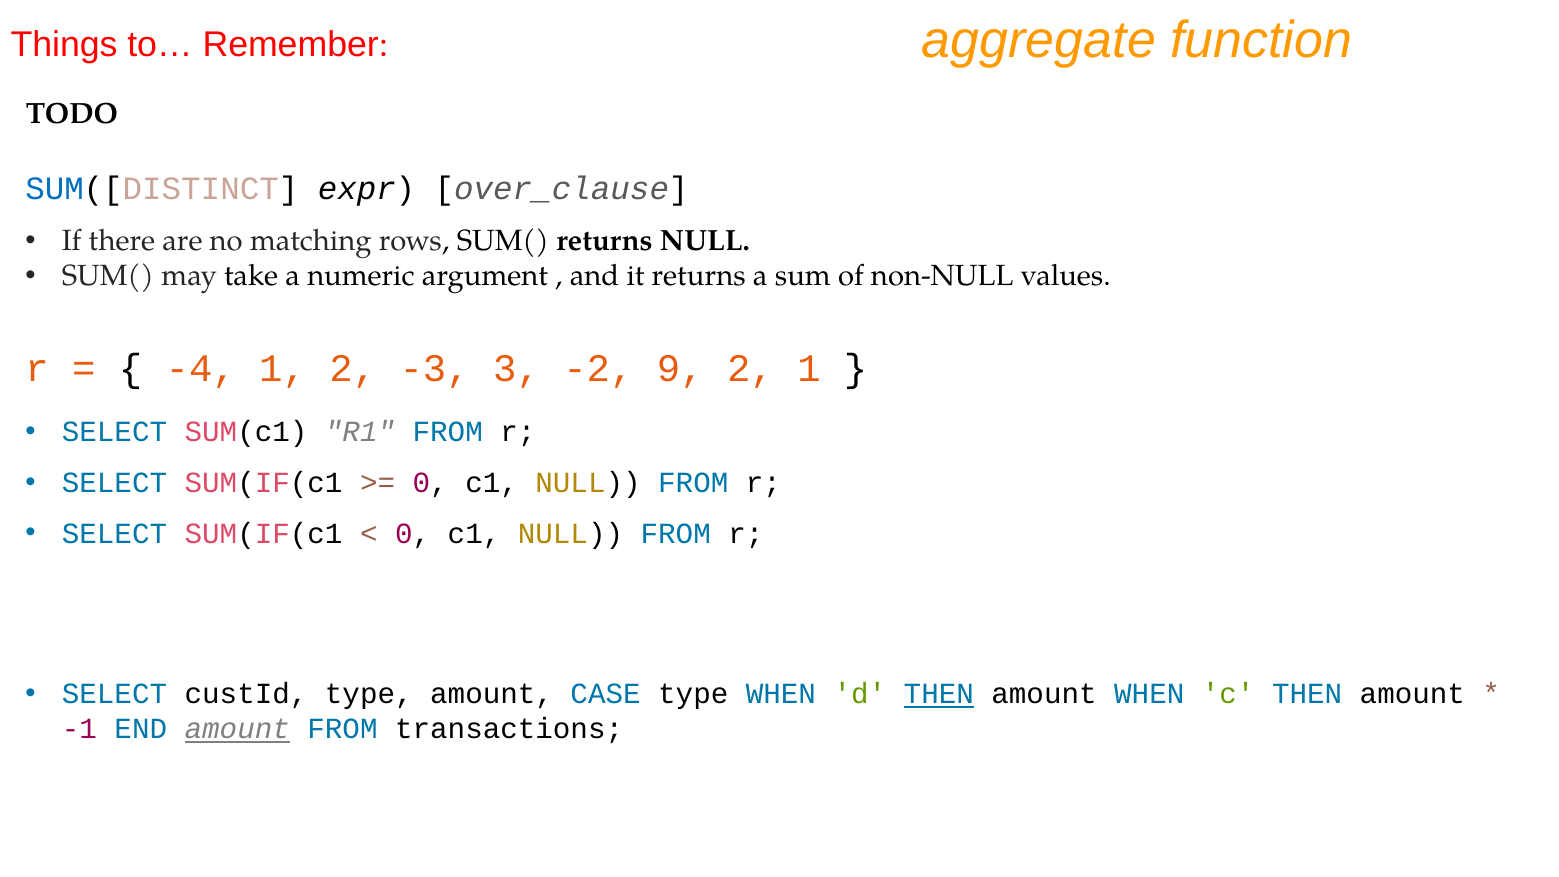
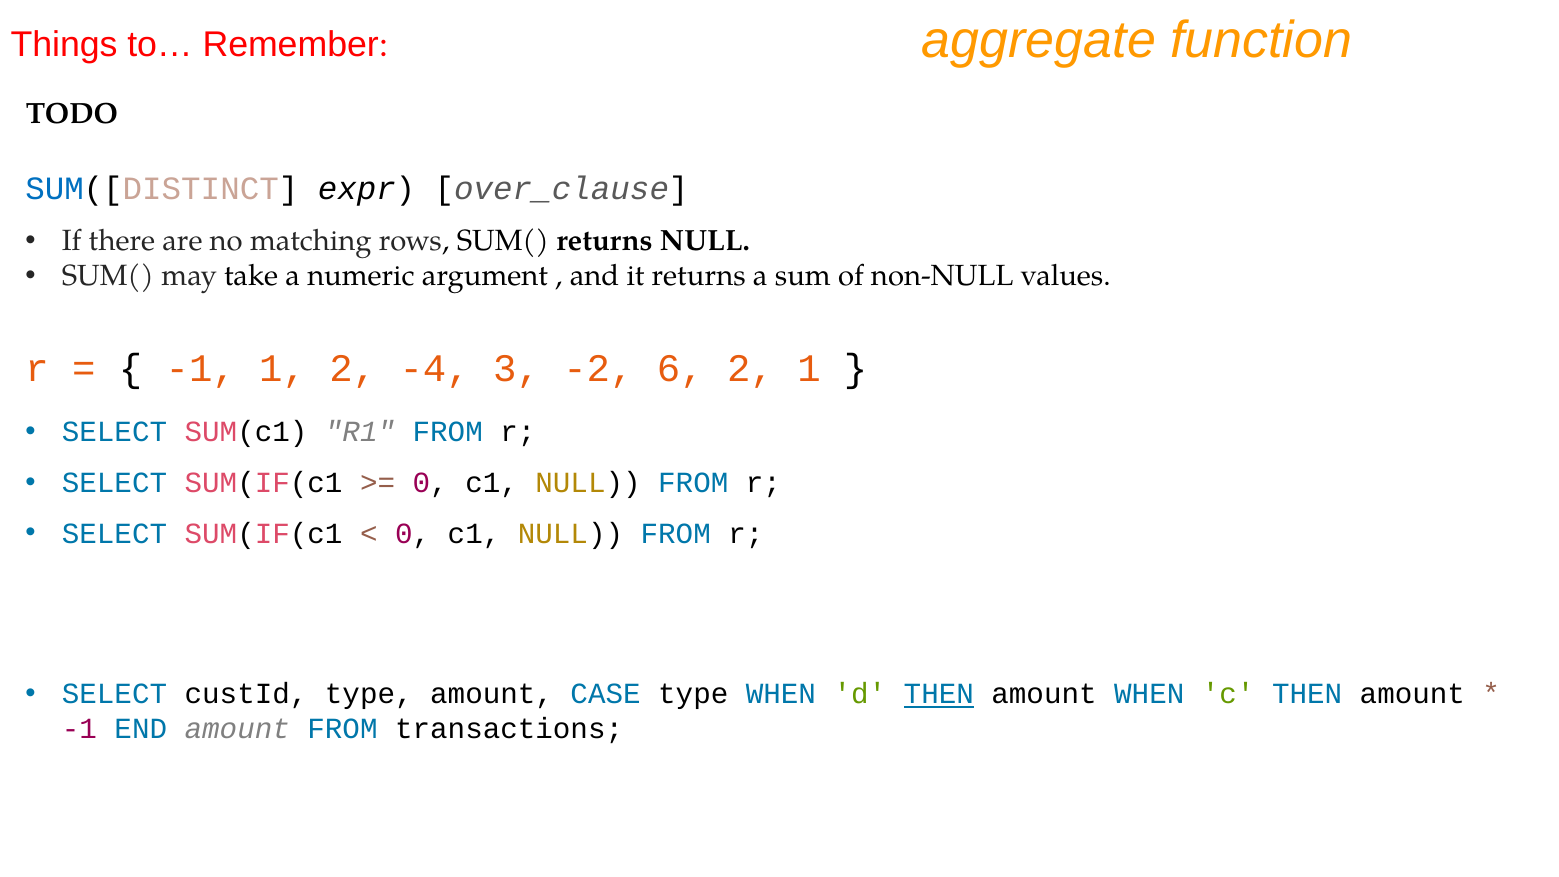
-4: -4 -> -1 (201, 369)
-3: -3 -> -4 (435, 369)
9: 9 -> 6 (680, 369)
amount underline: present -> none (237, 729)
